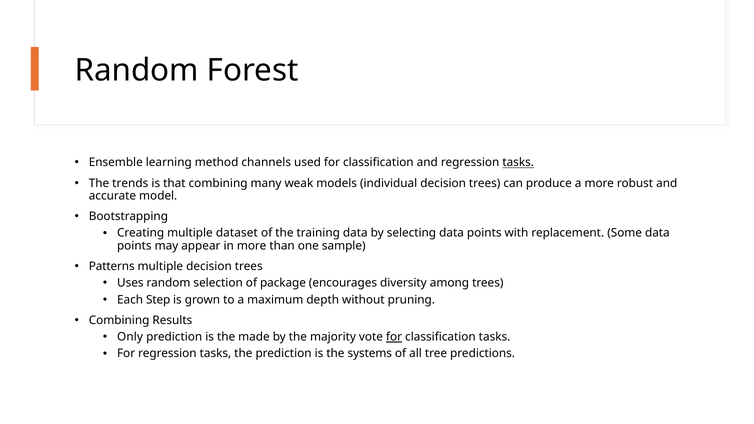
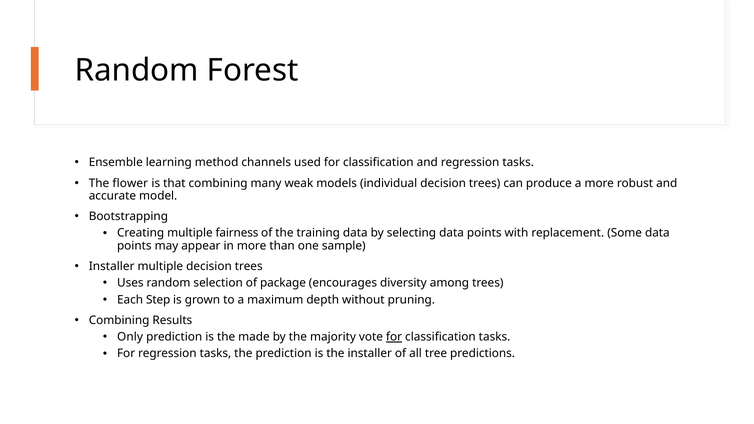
tasks underline: present -> none (518, 163)
trends: trends -> flower (130, 183)
dataset: dataset -> fairness (237, 233)
Patterns: Patterns -> Installer (112, 267)
the systems: systems -> installer (370, 354)
